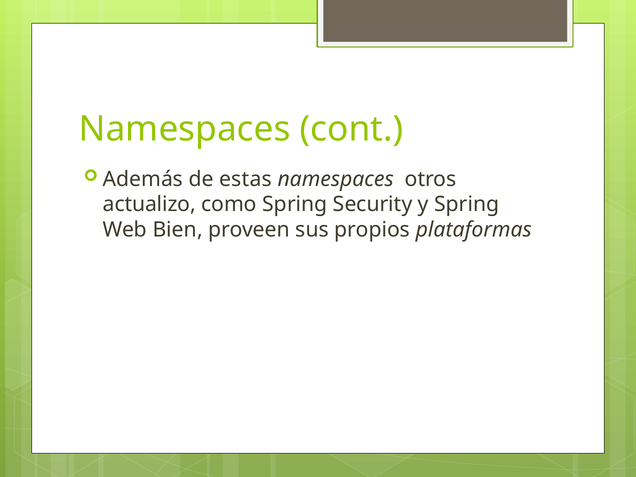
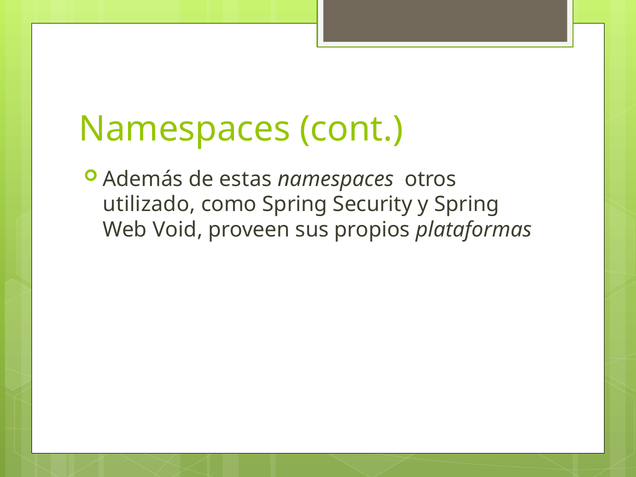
actualizo: actualizo -> utilizado (149, 204)
Bien: Bien -> Void (178, 230)
